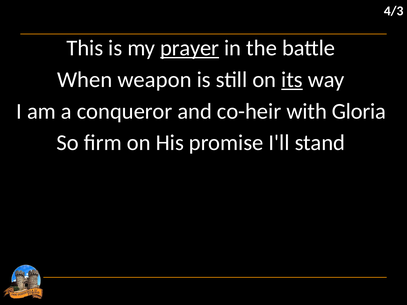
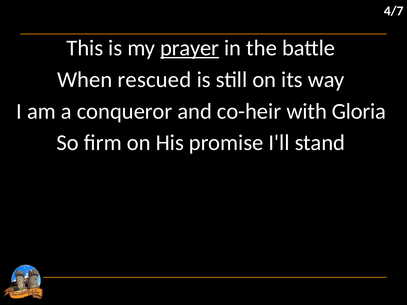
4/3: 4/3 -> 4/7 (394, 11)
weapon: weapon -> rescued (154, 80)
its underline: present -> none (292, 80)
